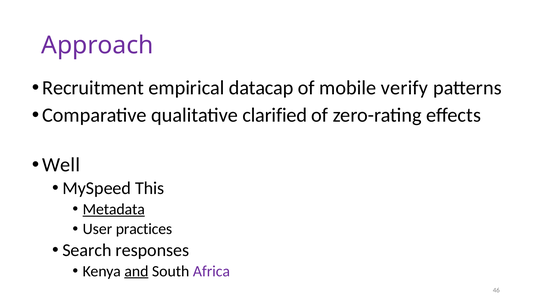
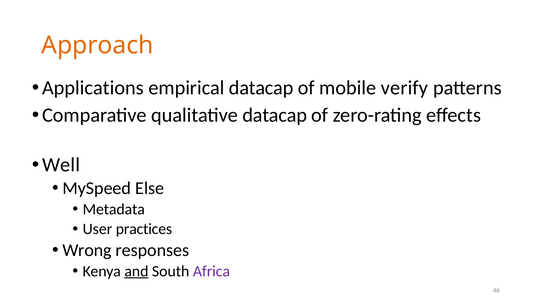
Approach colour: purple -> orange (97, 45)
Recruitment: Recruitment -> Applications (93, 88)
qualitative clarified: clarified -> datacap (275, 115)
This: This -> Else (150, 188)
Metadata underline: present -> none (114, 209)
Search: Search -> Wrong (87, 250)
